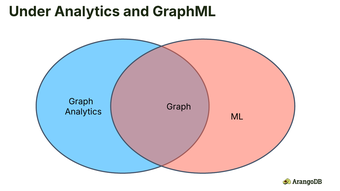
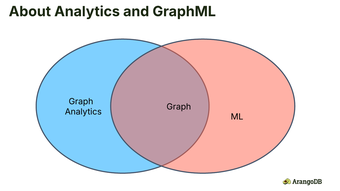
Under: Under -> About (30, 12)
